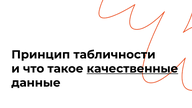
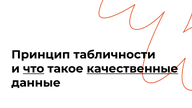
что underline: none -> present (34, 69)
